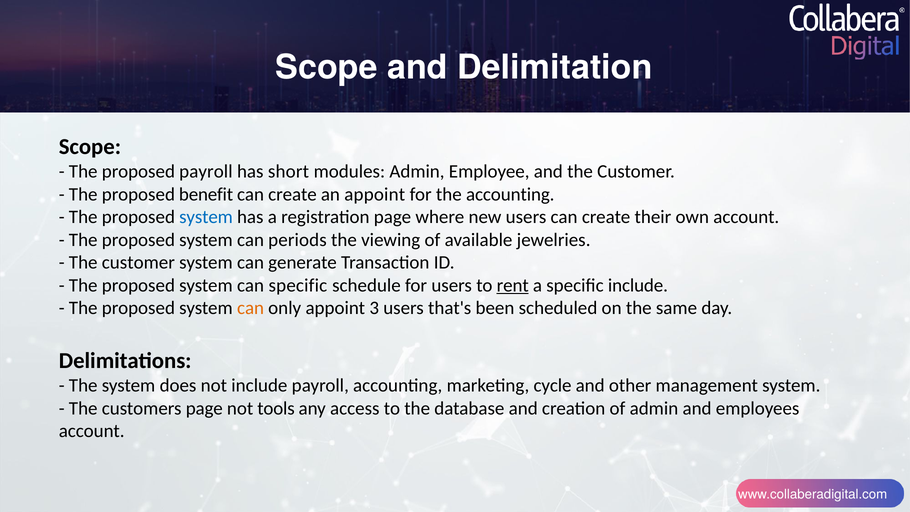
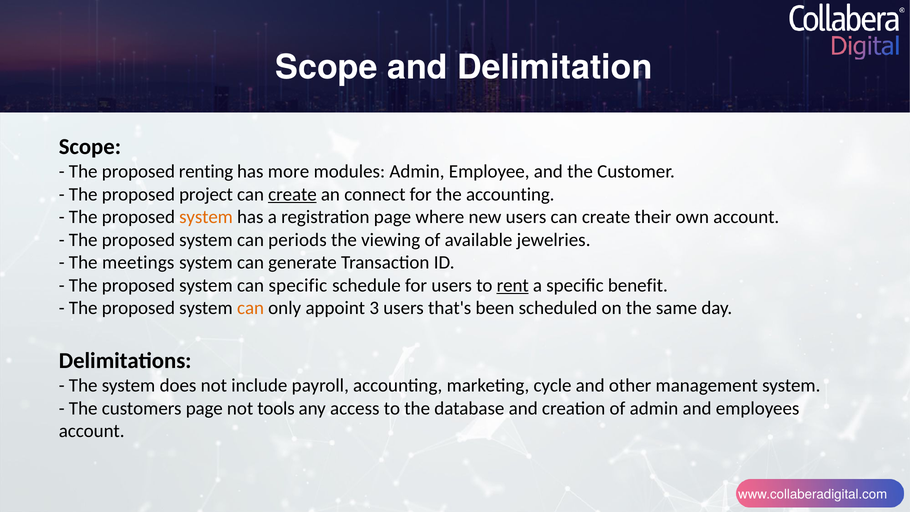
proposed payroll: payroll -> renting (206, 172)
short: short -> more (289, 172)
benefit: benefit -> project (206, 194)
create underline: none -> present (292, 194)
an appoint: appoint -> connect (375, 194)
system colour: blue -> orange (206, 217)
customer: customer -> meetings (138, 263)
specific include: include -> benefit (638, 285)
